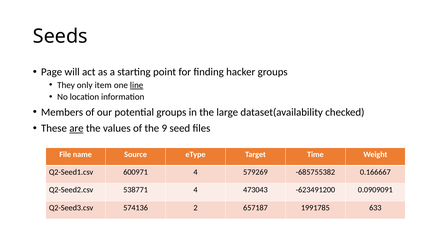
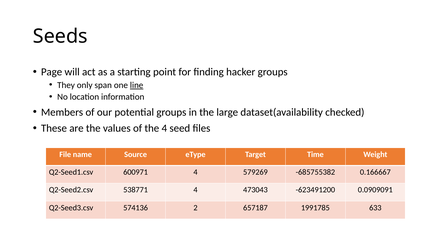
item: item -> span (103, 85)
are underline: present -> none (76, 128)
the 9: 9 -> 4 (164, 128)
